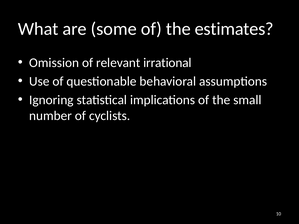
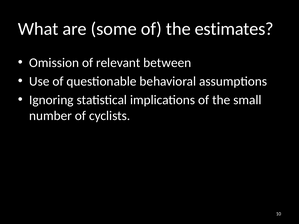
irrational: irrational -> between (167, 63)
